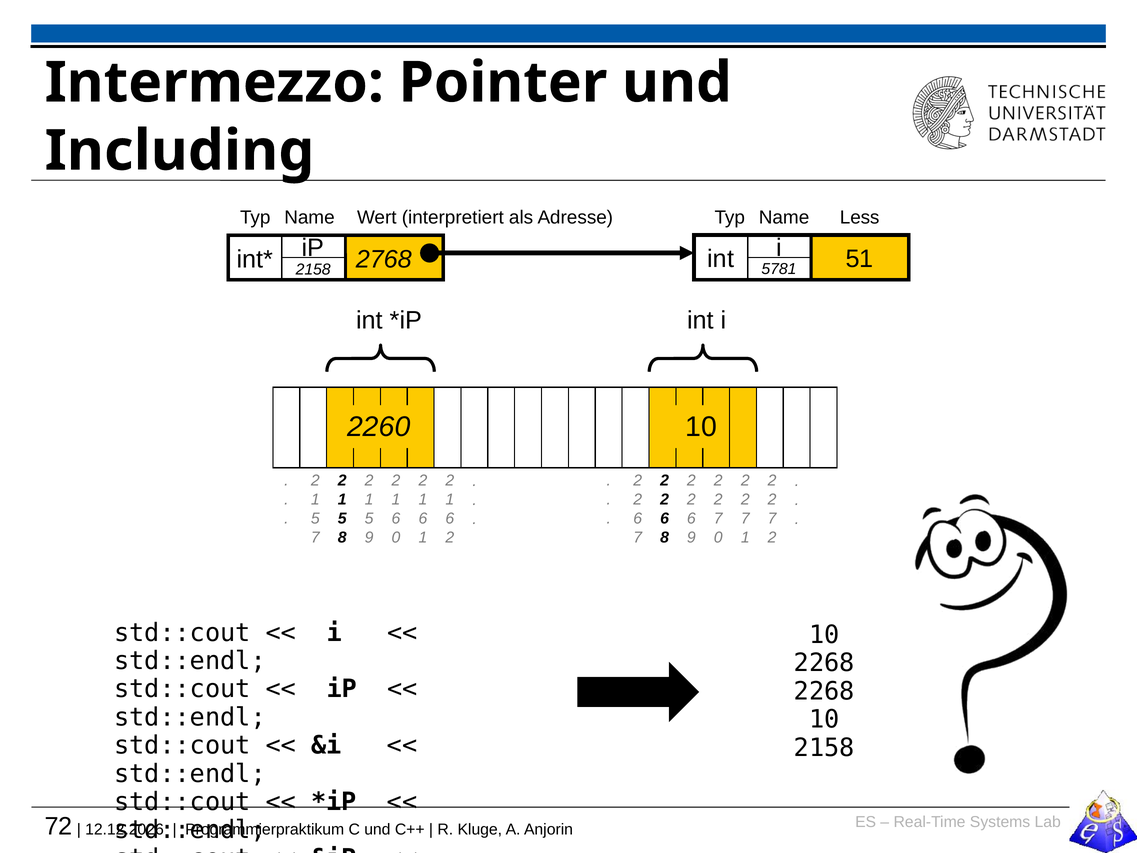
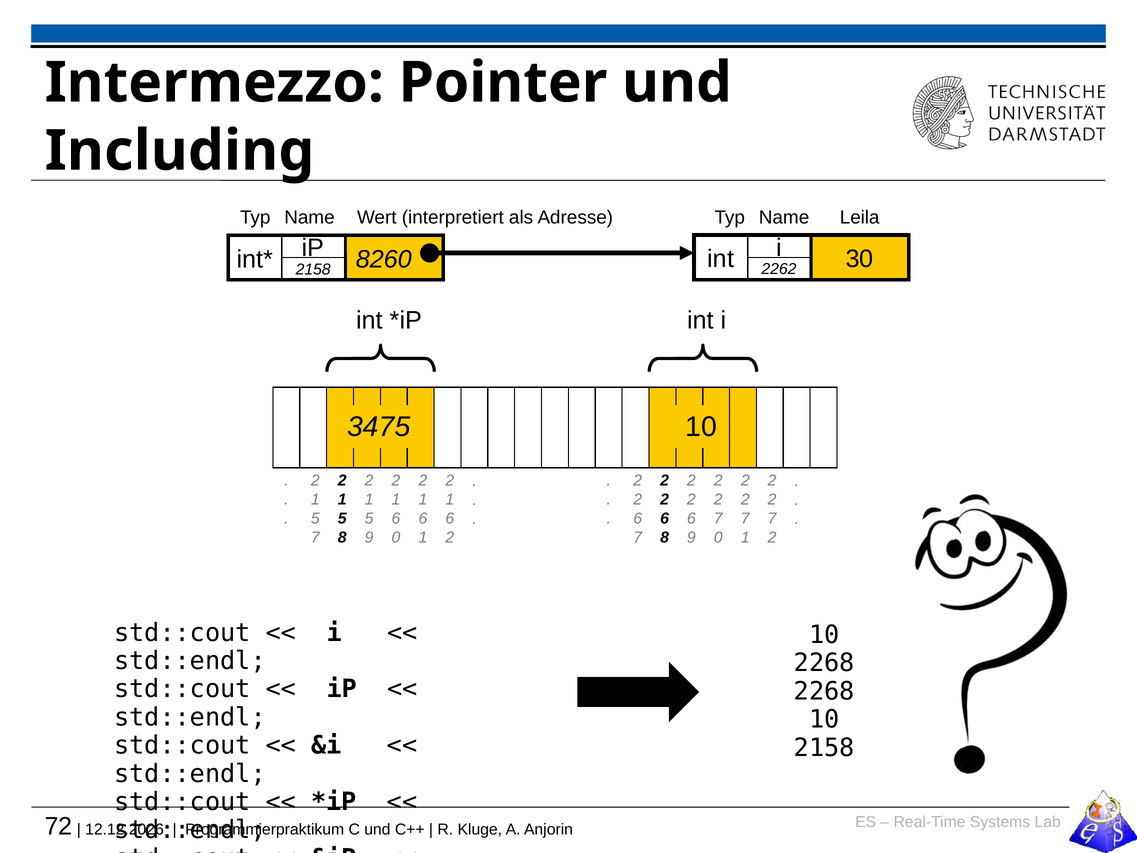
Less: Less -> Leila (860, 217)
2768: 2768 -> 8260 (384, 259)
51: 51 -> 30 (860, 259)
5781: 5781 -> 2262 (779, 269)
2260: 2260 -> 3475 (379, 427)
